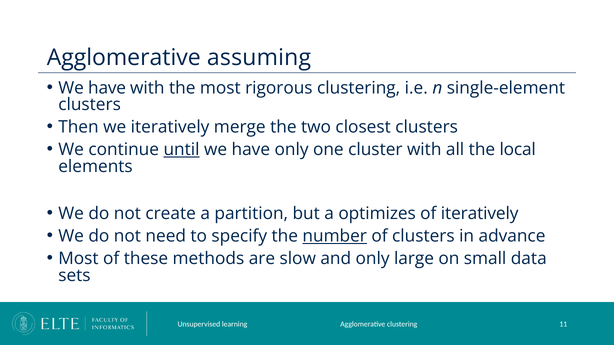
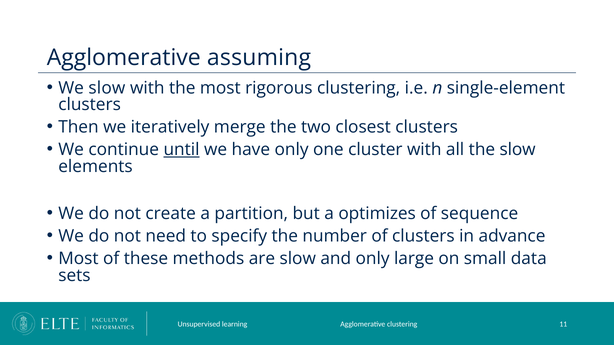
have: have -> slow (107, 88)
the local: local -> slow (518, 150)
of iteratively: iteratively -> sequence (480, 214)
number underline: present -> none (335, 236)
